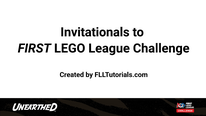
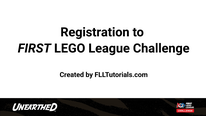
Invitationals: Invitationals -> Registration (95, 32)
